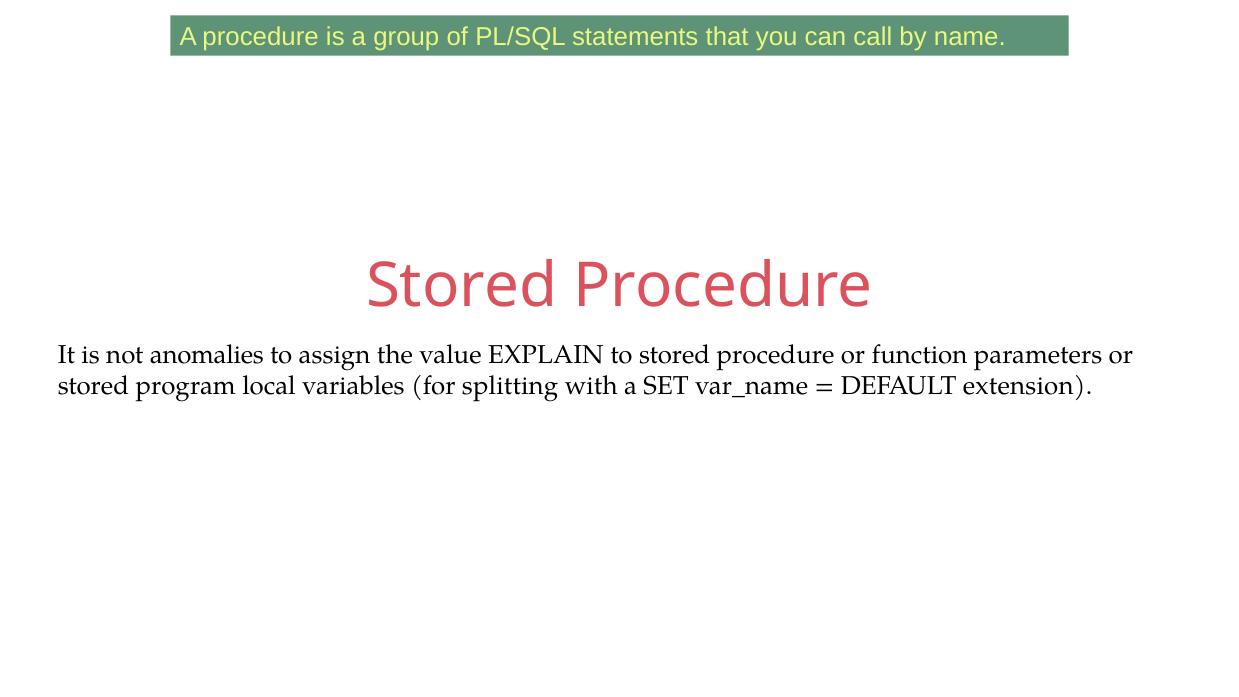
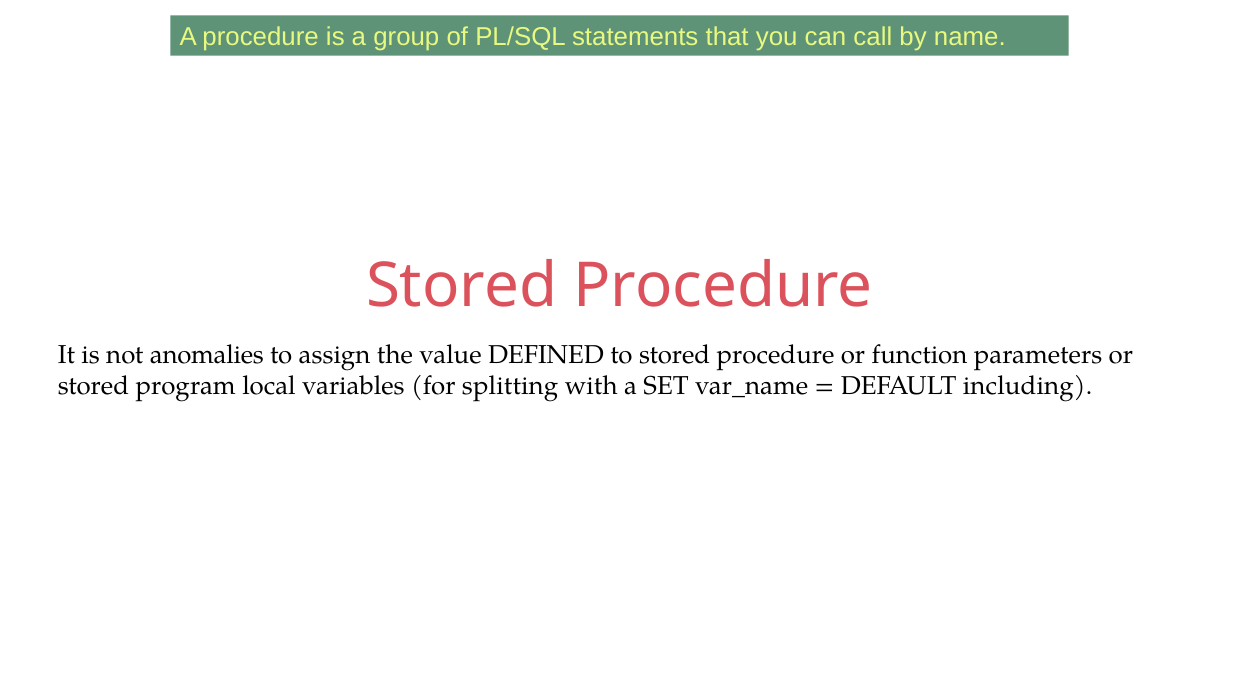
EXPLAIN: EXPLAIN -> DEFINED (546, 355)
extension: extension -> including (1028, 386)
